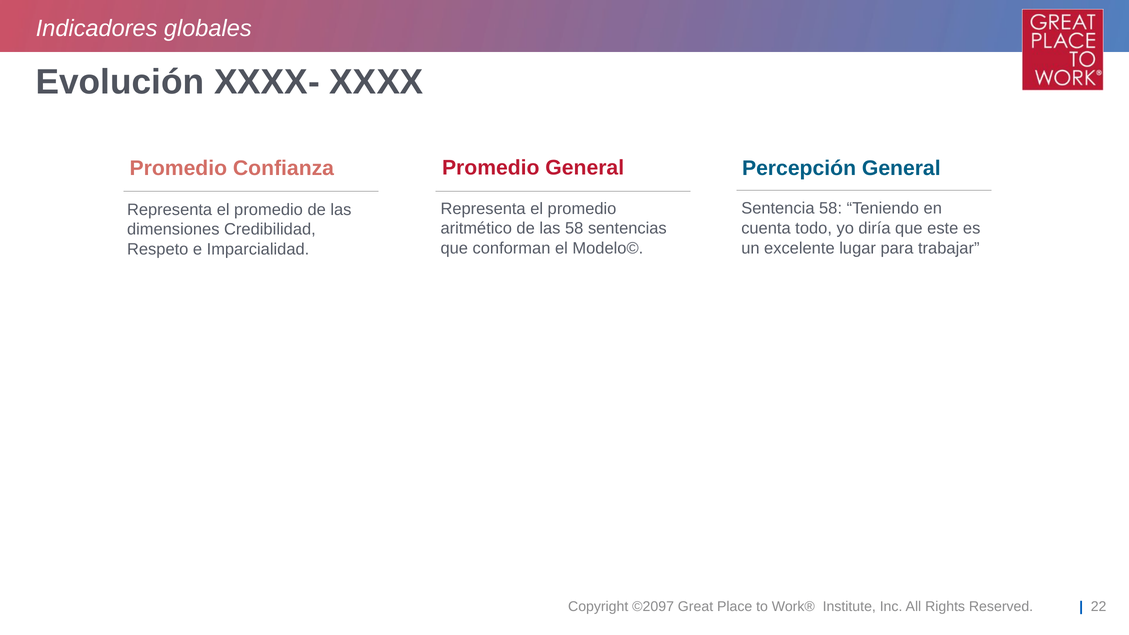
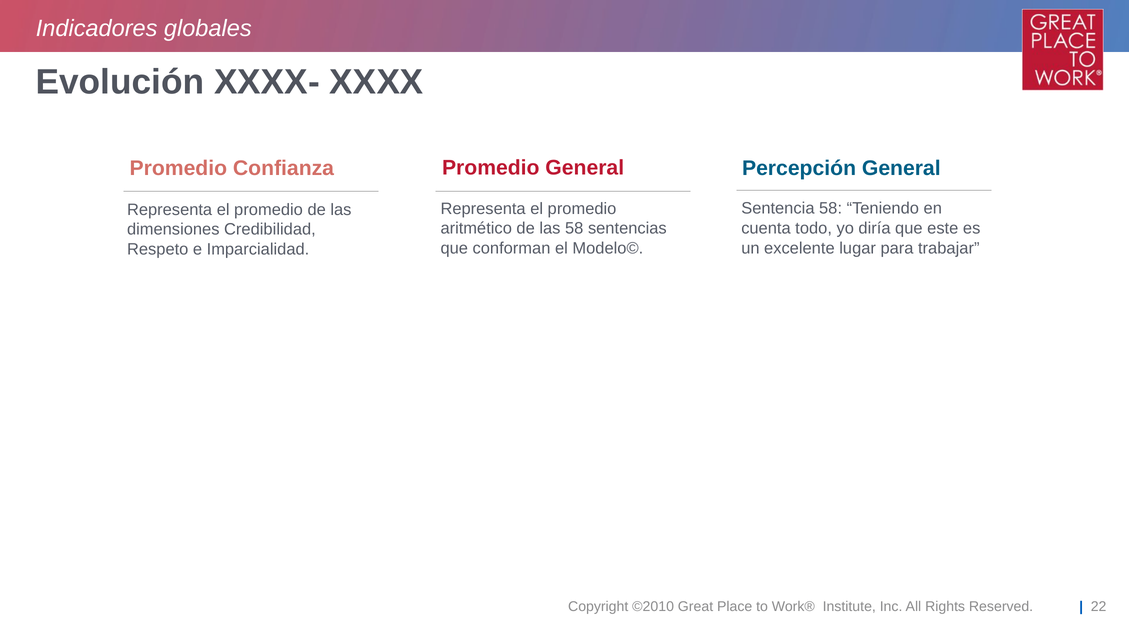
©2097: ©2097 -> ©2010 (653, 606)
